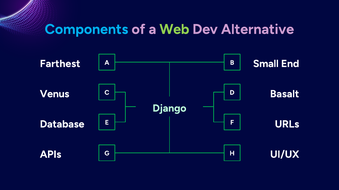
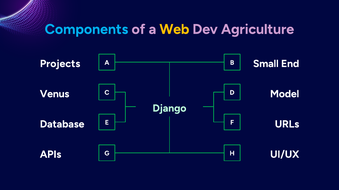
Web colour: light green -> yellow (174, 29)
Alternative: Alternative -> Agriculture (258, 29)
Farthest: Farthest -> Projects (60, 64)
Basalt: Basalt -> Model (285, 94)
